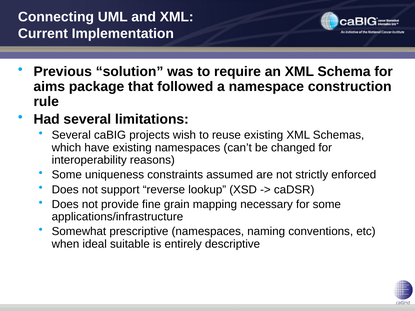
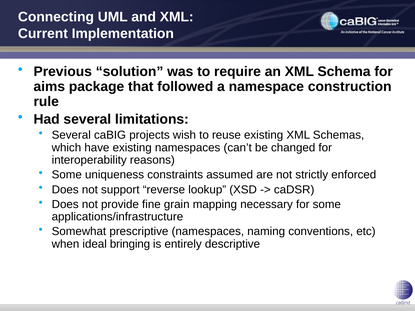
suitable: suitable -> bringing (130, 244)
